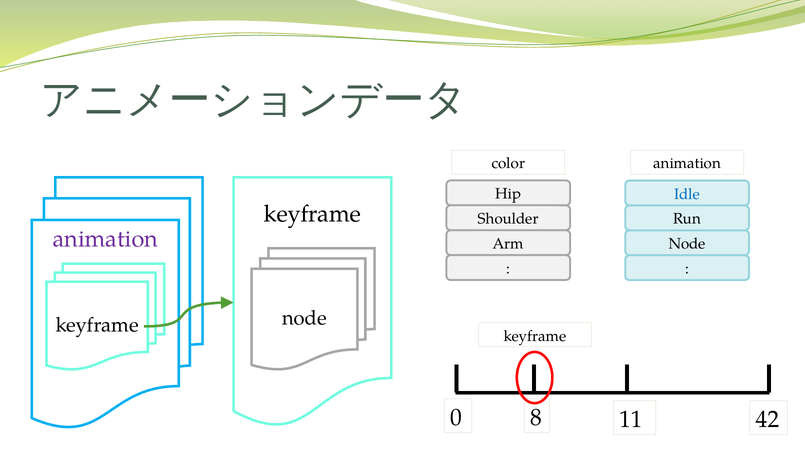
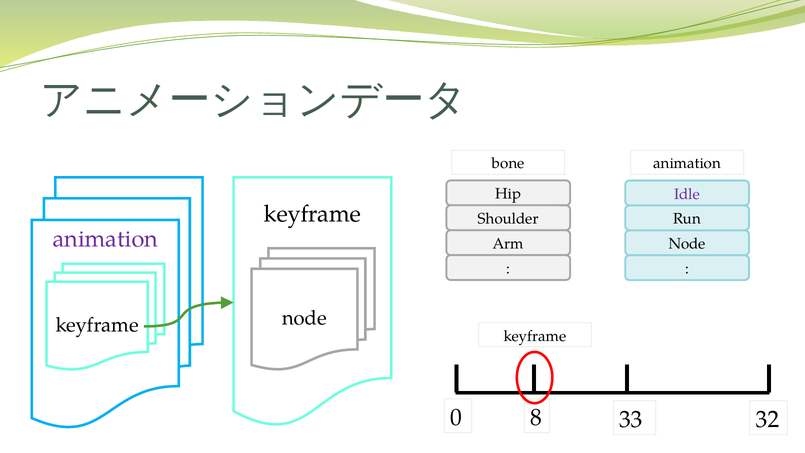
color: color -> bone (508, 163)
Idle colour: blue -> purple (687, 194)
11: 11 -> 33 (631, 419)
42: 42 -> 32 (768, 419)
